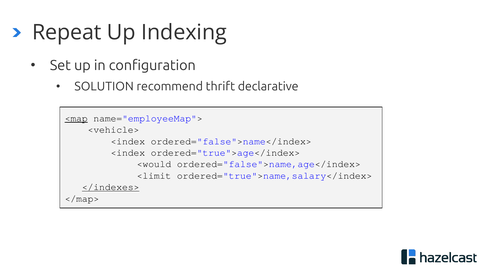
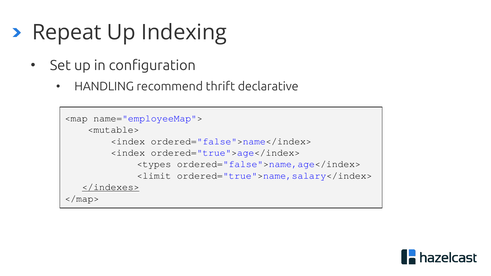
SOLUTION: SOLUTION -> HANDLING (104, 87)
<map underline: present -> none (76, 118)
<vehicle>: <vehicle> -> <mutable> (113, 130)
<would: <would -> <types (154, 164)
